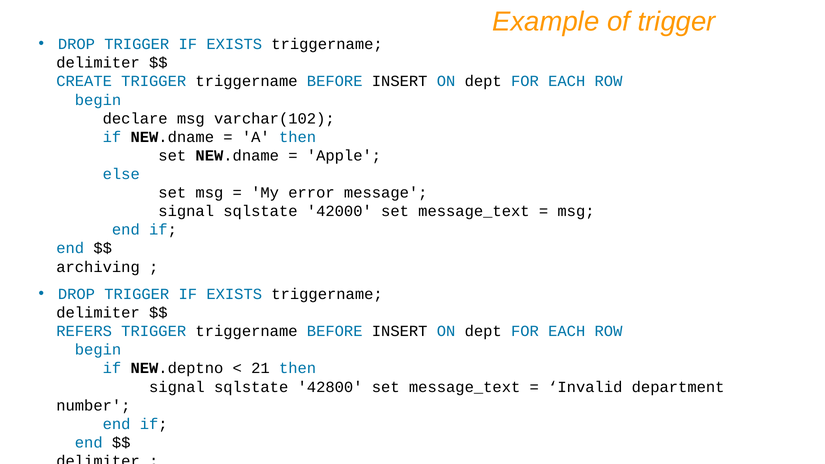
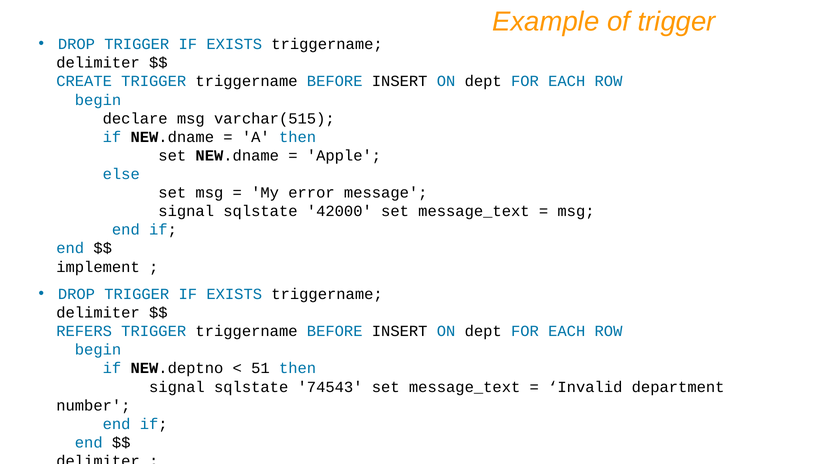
varchar(102: varchar(102 -> varchar(515 (274, 118)
archiving: archiving -> implement (98, 267)
21: 21 -> 51 (260, 368)
42800: 42800 -> 74543 (330, 387)
